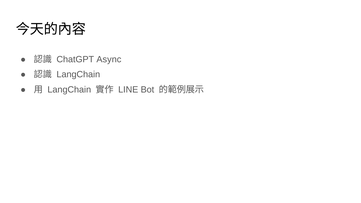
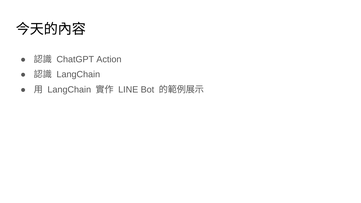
Async: Async -> Action (109, 59)
